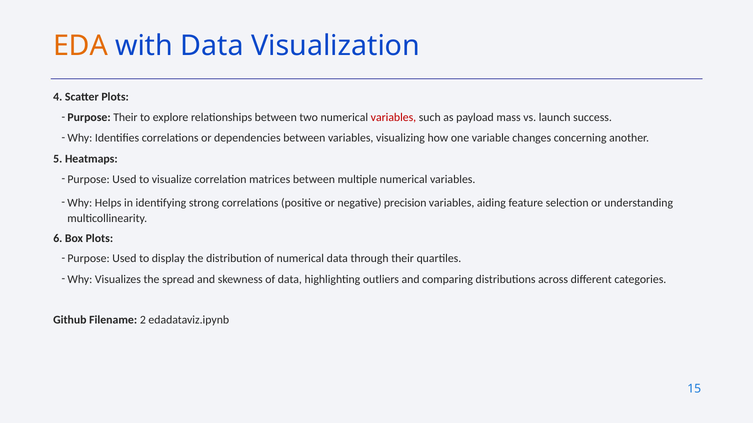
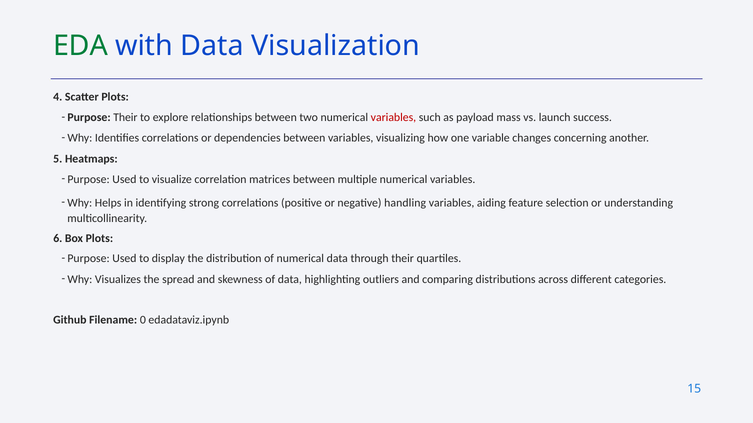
EDA colour: orange -> green (81, 46)
precision: precision -> handling (405, 203)
2: 2 -> 0 (143, 321)
